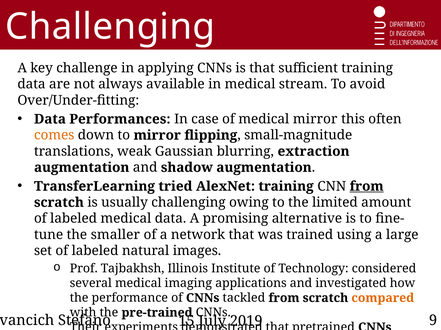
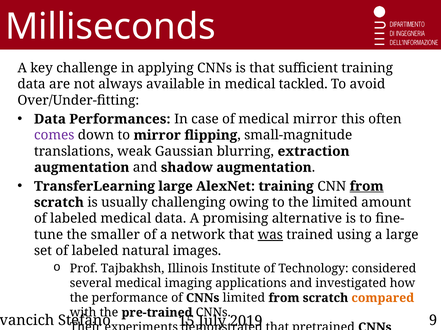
Challenging: Challenging -> Milliseconds (110, 27)
stream: stream -> tackled (303, 84)
comes colour: orange -> purple (54, 136)
TransferLearning tried: tried -> large (176, 187)
was underline: none -> present (270, 235)
CNNs tackled: tackled -> limited (244, 299)
